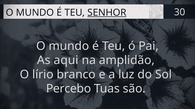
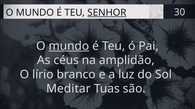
mundo underline: none -> present (69, 46)
aqui: aqui -> céus (66, 61)
Percebo: Percebo -> Meditar (68, 89)
